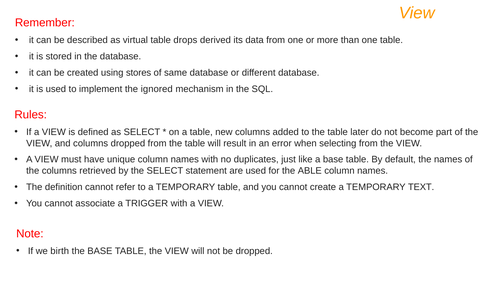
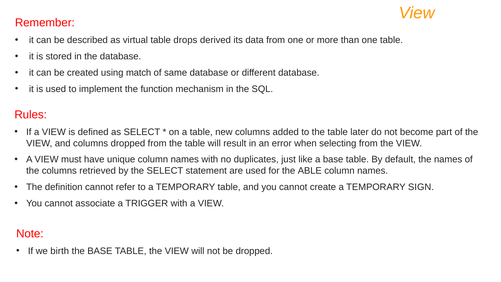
stores: stores -> match (139, 73)
ignored: ignored -> function (157, 89)
TEXT: TEXT -> SIGN (421, 187)
